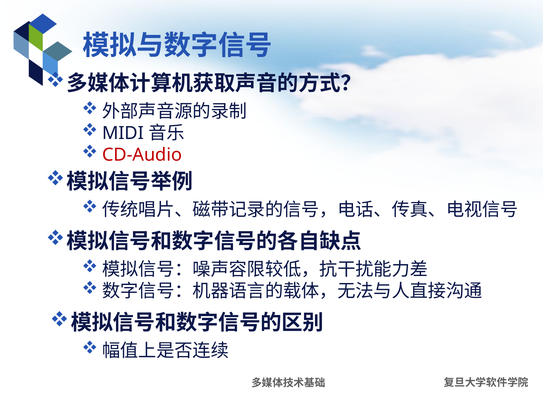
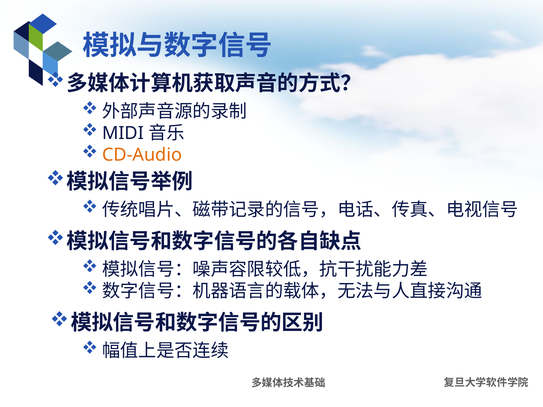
CD-Audio colour: red -> orange (142, 155)
